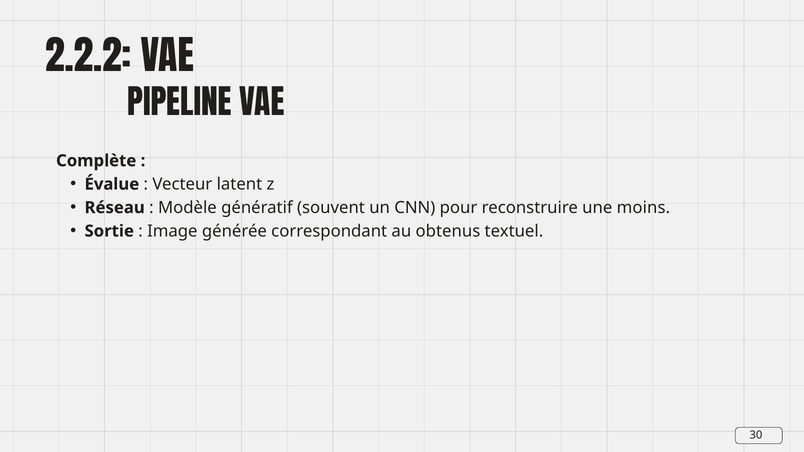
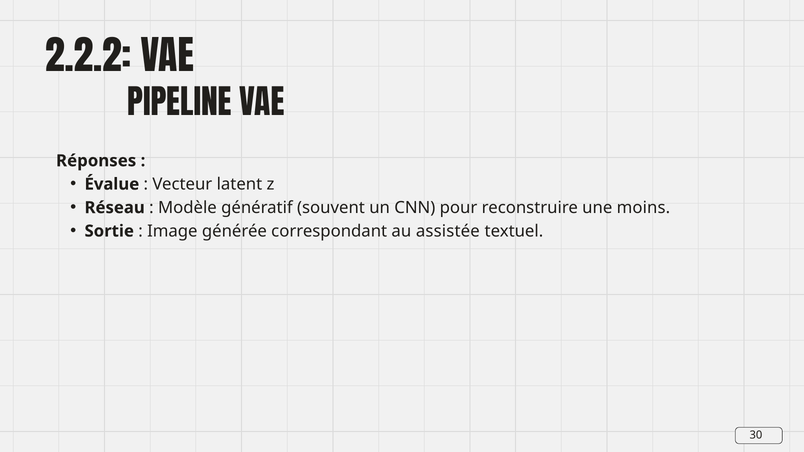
Complète: Complète -> Réponses (96, 161)
obtenus: obtenus -> assistée (448, 231)
